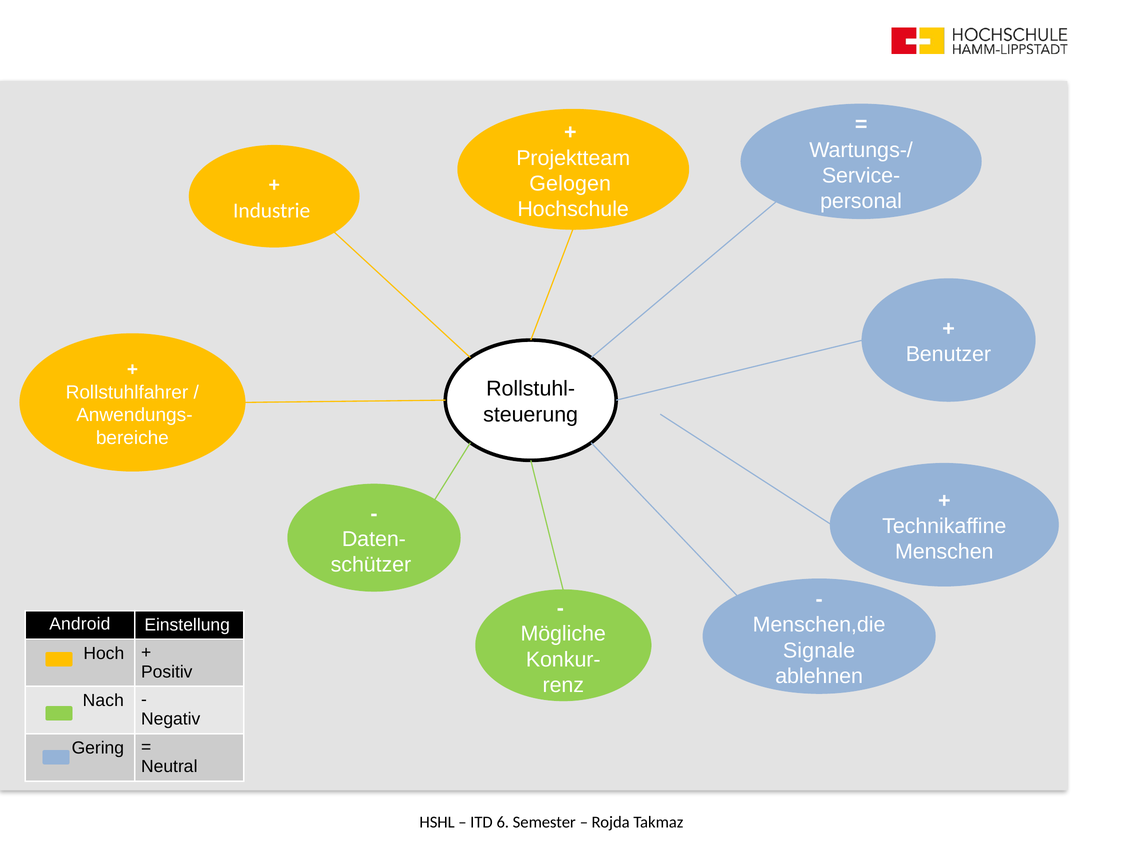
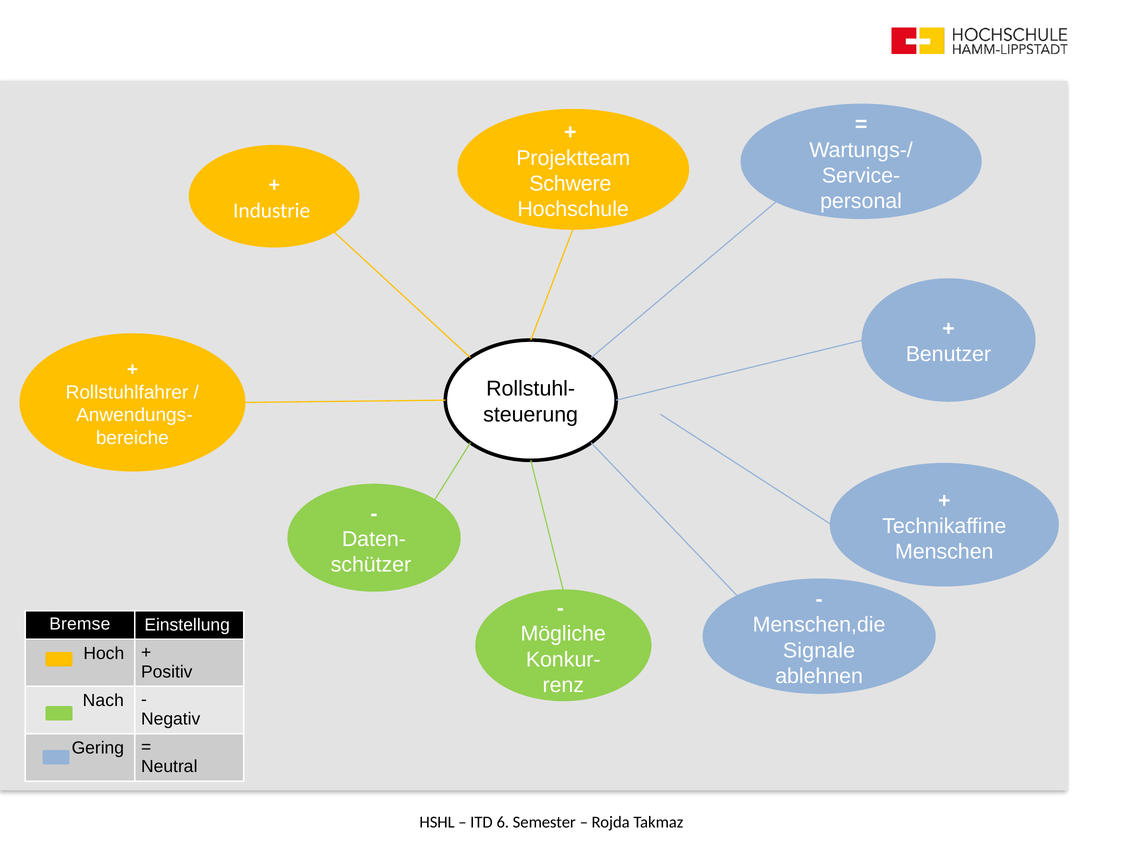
Gelogen: Gelogen -> Schwere (570, 184)
Android: Android -> Bremse (80, 624)
